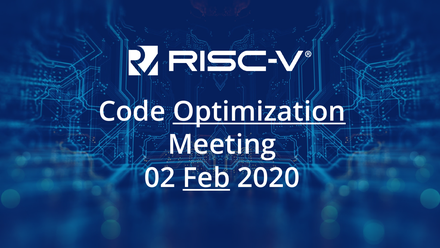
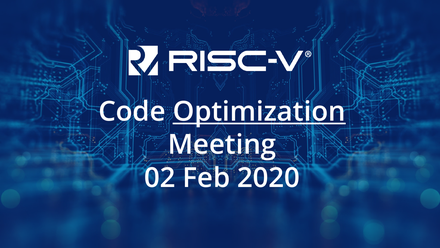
Feb underline: present -> none (206, 178)
